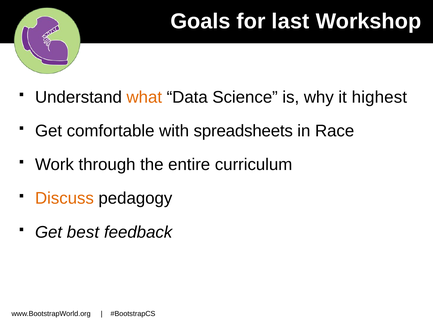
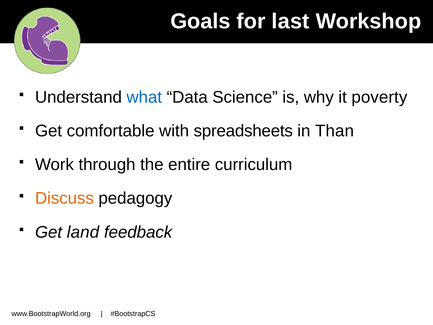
what colour: orange -> blue (144, 97)
highest: highest -> poverty (379, 97)
Race: Race -> Than (335, 131)
best: best -> land (83, 232)
